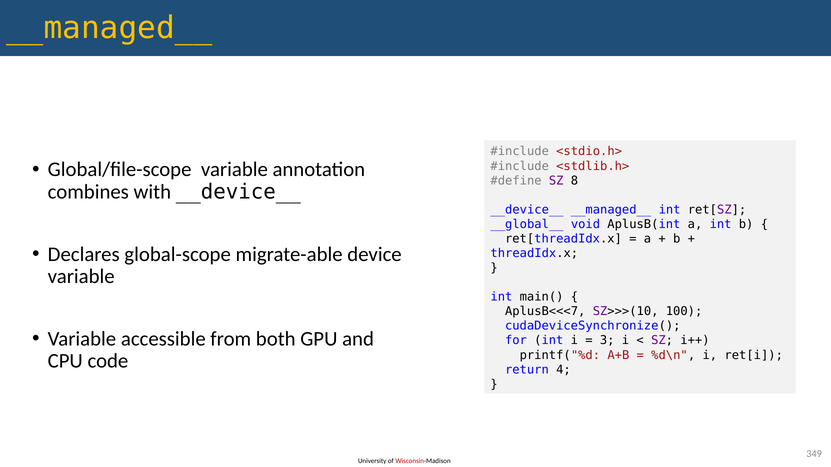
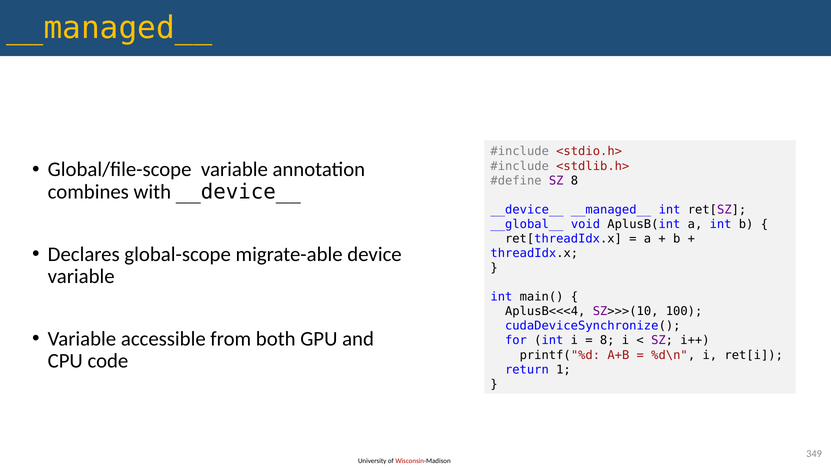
AplusB<<<7: AplusB<<<7 -> AplusB<<<4 (545, 312)
3: 3 -> 8 (607, 341)
4: 4 -> 1 (563, 370)
